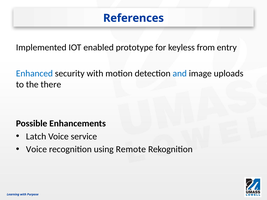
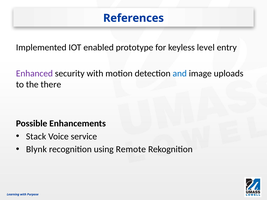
from: from -> level (206, 48)
Enhanced colour: blue -> purple (34, 74)
Latch: Latch -> Stack (36, 137)
Voice: Voice -> Blynk (36, 149)
